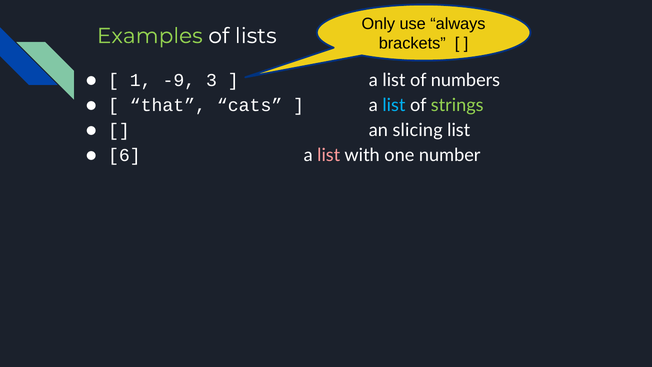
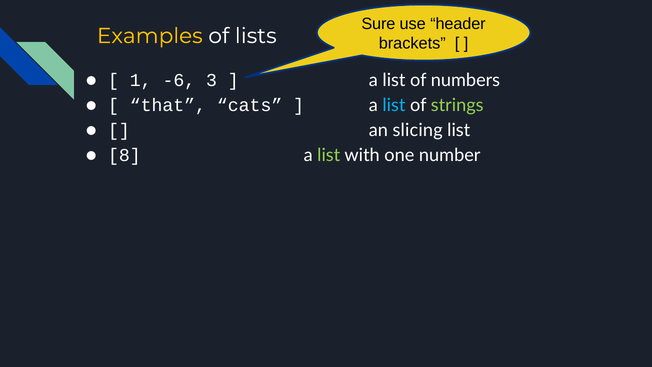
Only: Only -> Sure (378, 24)
always: always -> header (458, 24)
Examples colour: light green -> yellow (150, 36)
-9: -9 -> -6 (179, 80)
6: 6 -> 8 (124, 155)
list colour: pink -> light green (329, 155)
